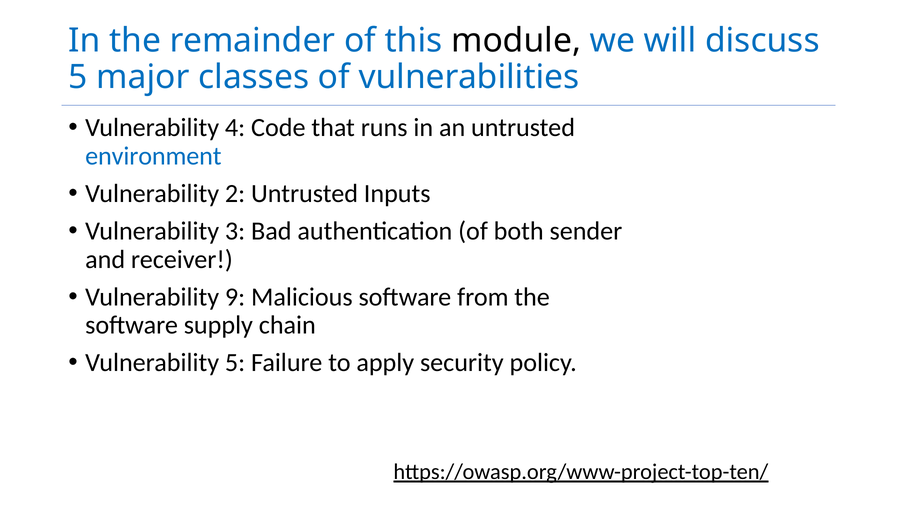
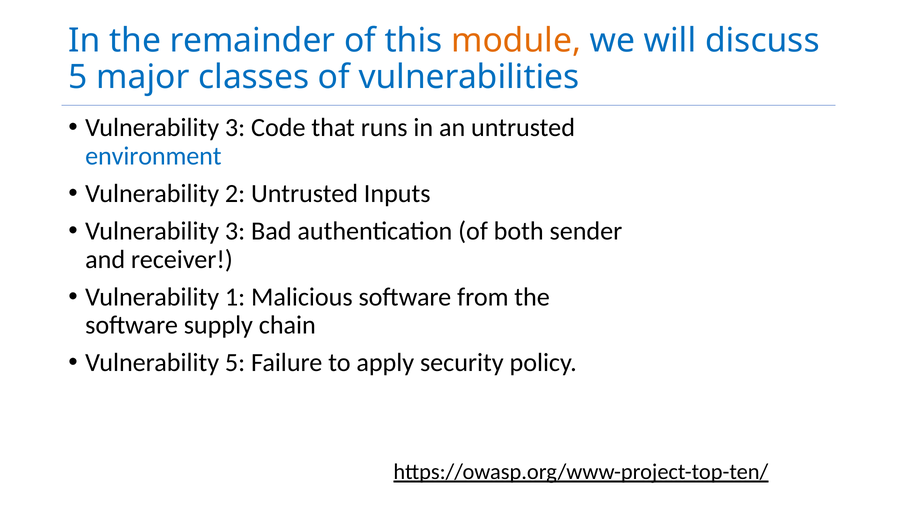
module colour: black -> orange (516, 41)
4: 4 -> 3 (235, 128)
9: 9 -> 1 (235, 297)
